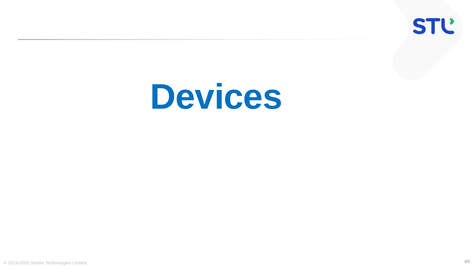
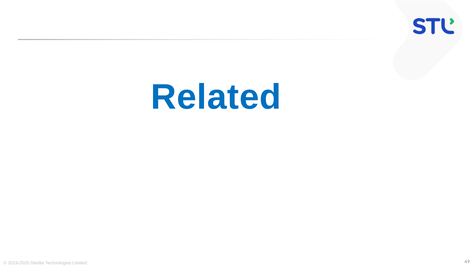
Devices: Devices -> Related (216, 97)
